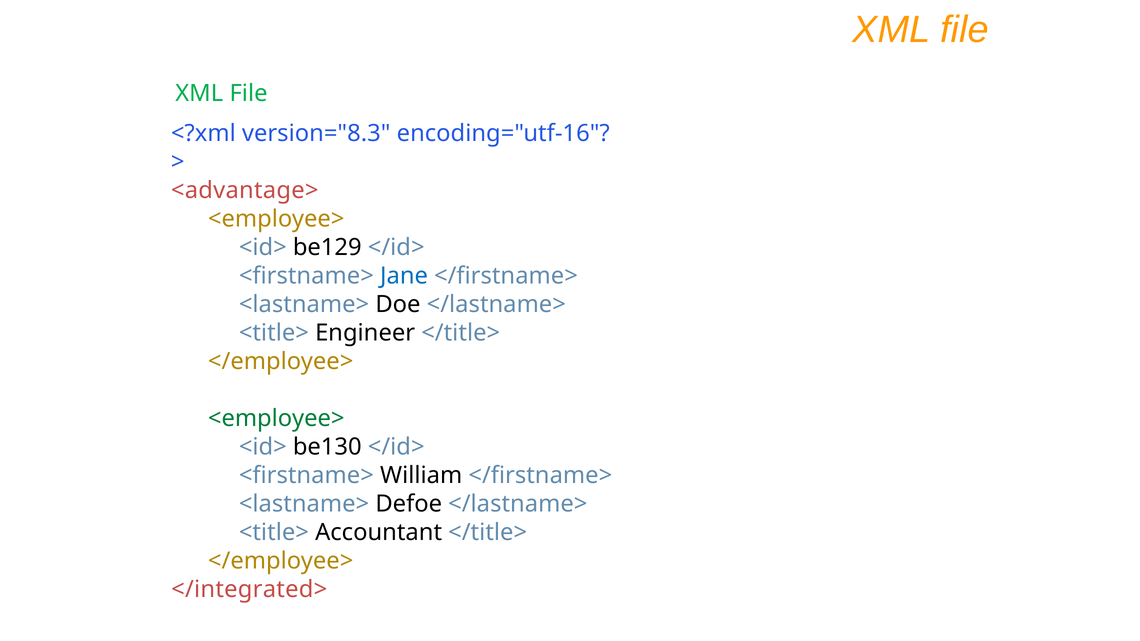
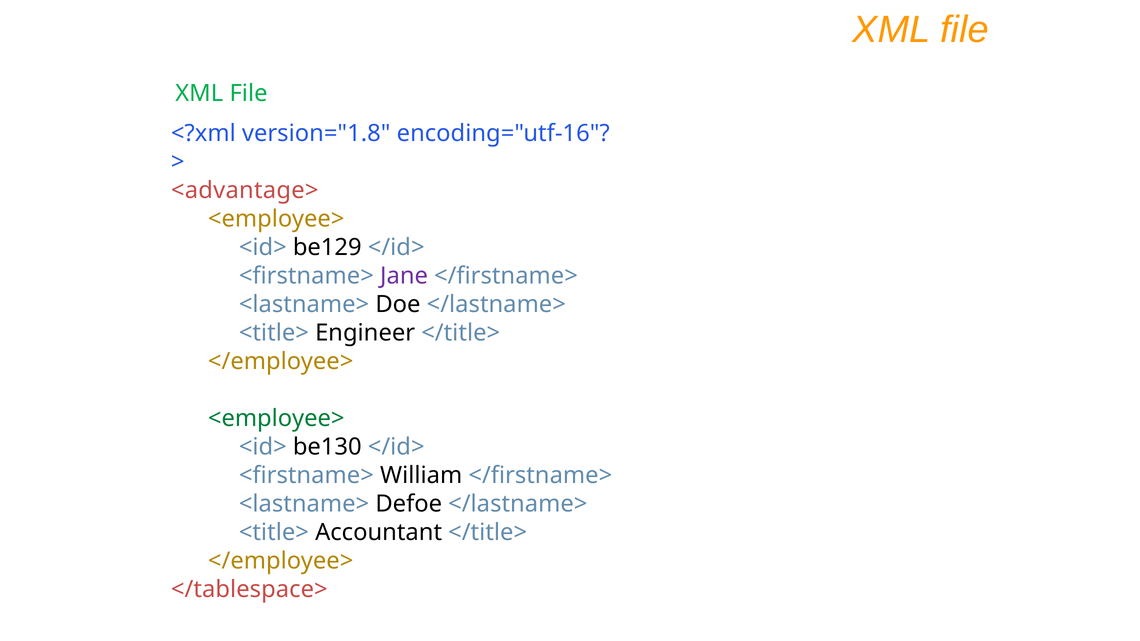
version="8.3: version="8.3 -> version="1.8 (316, 134)
Jane colour: blue -> purple (404, 276)
</integrated>: </integrated> -> </tablespace> (249, 590)
